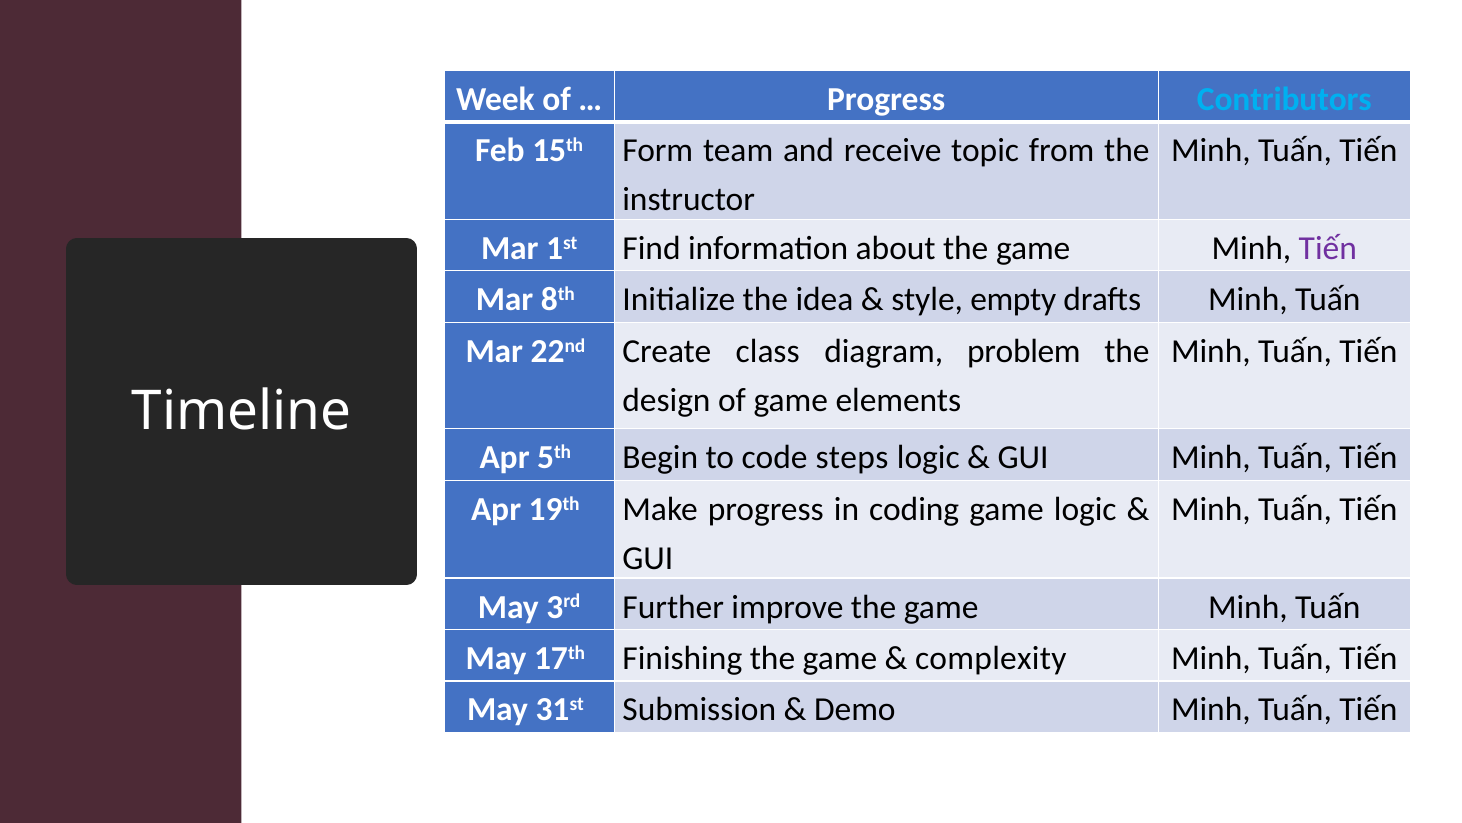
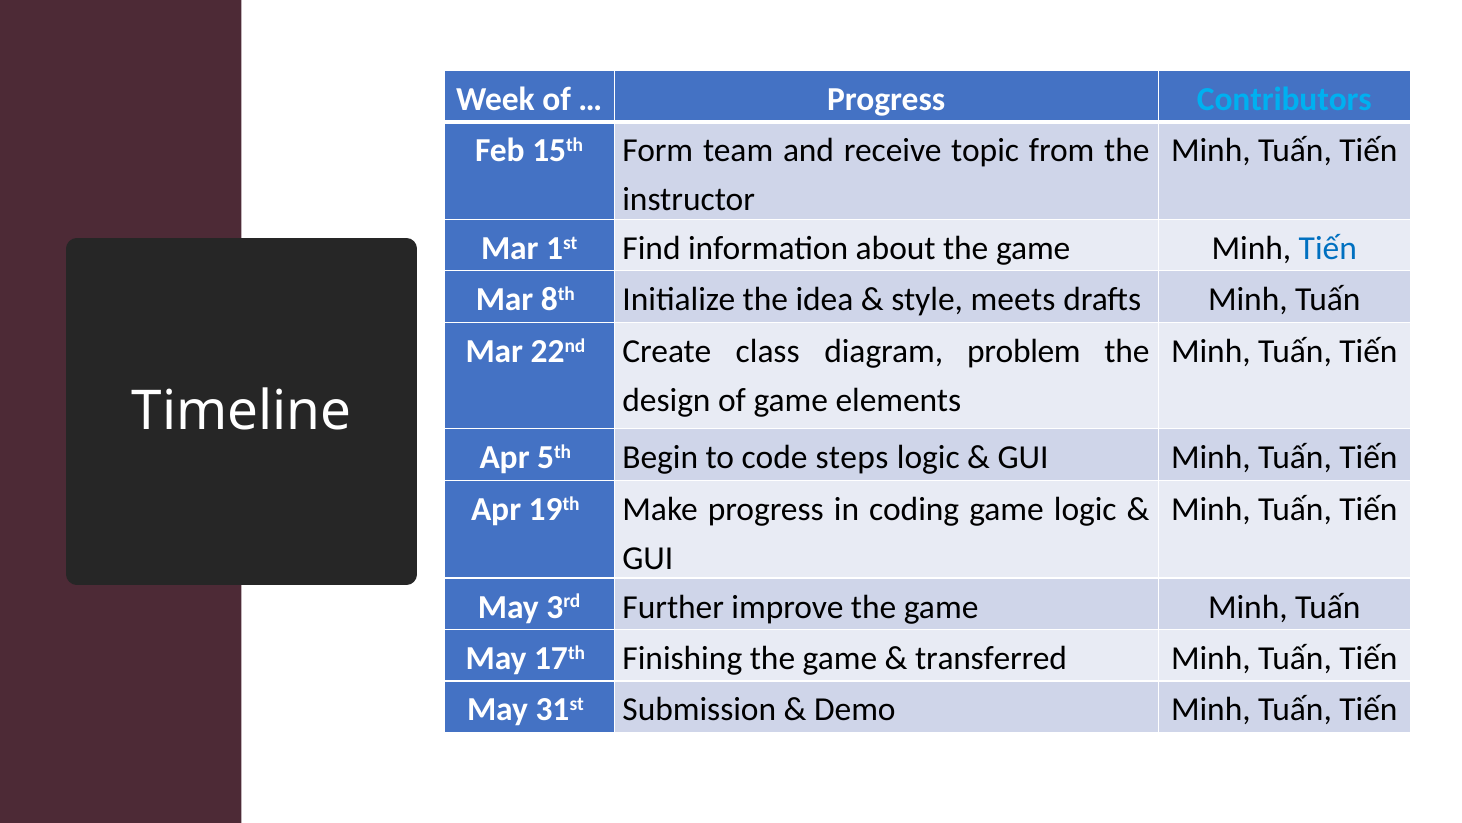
Tiến colour: purple -> blue (1328, 248)
empty: empty -> meets (1013, 300)
complexity: complexity -> transferred (991, 658)
